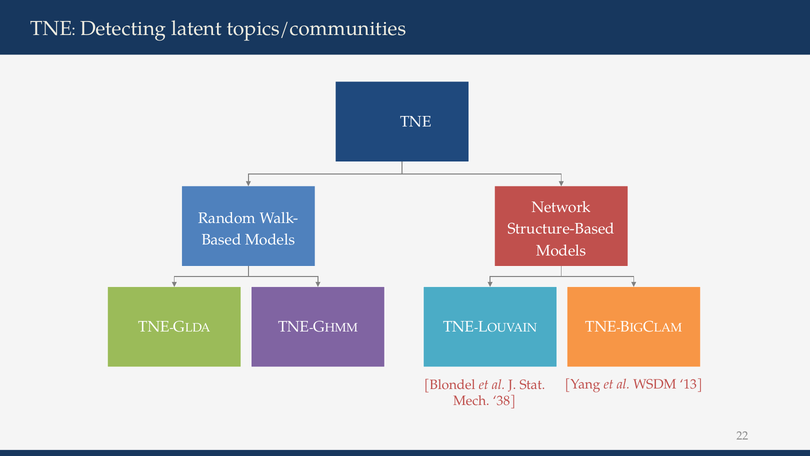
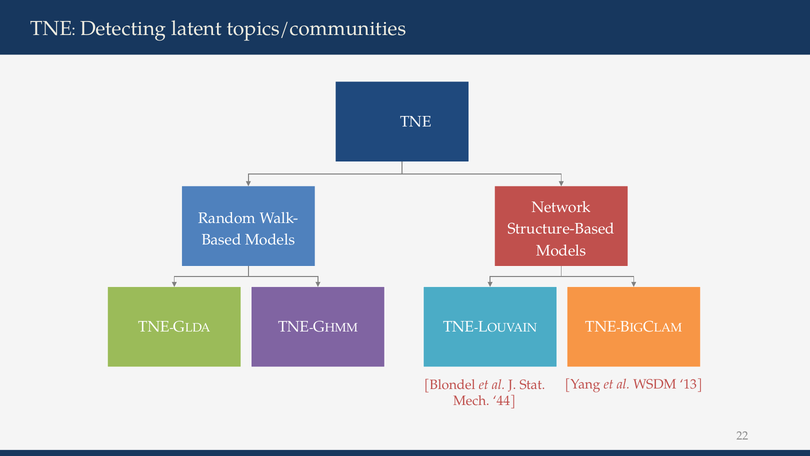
38: 38 -> 44 (504, 401)
